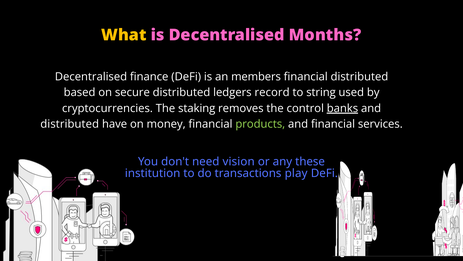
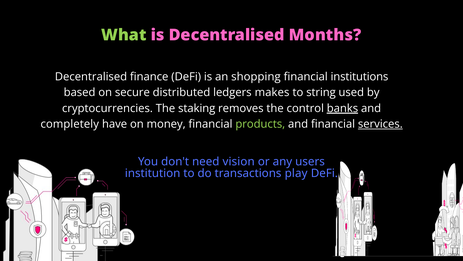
What colour: yellow -> light green (124, 35)
members: members -> shopping (256, 77)
financial distributed: distributed -> institutions (359, 77)
record: record -> makes (272, 92)
distributed: distributed -> completely (70, 124)
services underline: none -> present (380, 124)
these: these -> users (310, 161)
